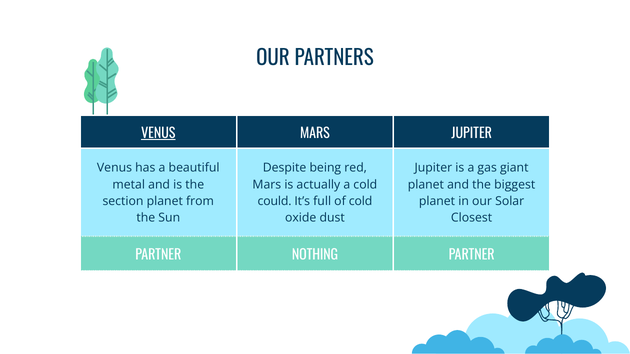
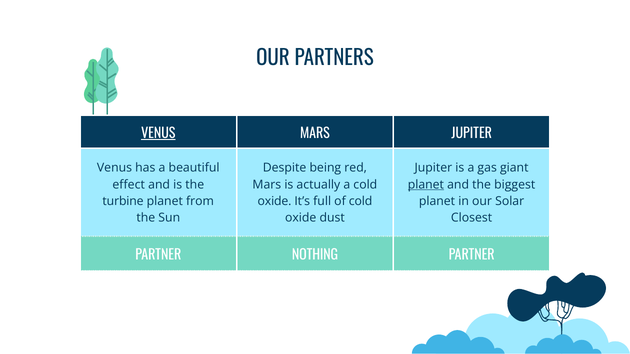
metal: metal -> effect (129, 185)
planet underline: none -> present (426, 185)
section: section -> turbine (123, 202)
could: could -> oxide (275, 202)
